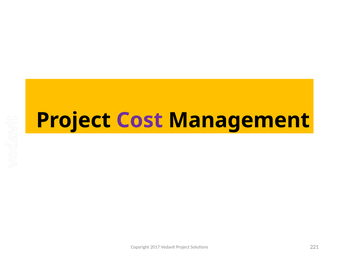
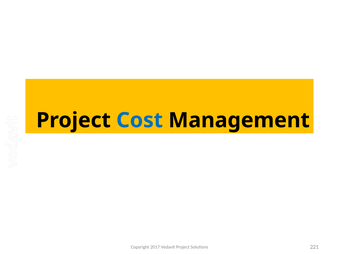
Cost colour: purple -> blue (140, 120)
